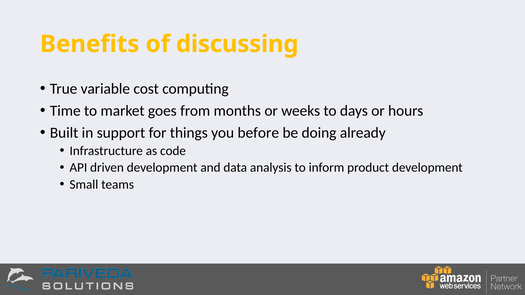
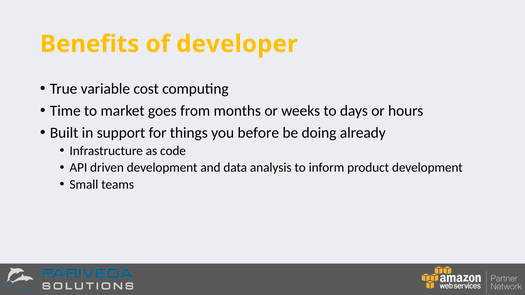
discussing: discussing -> developer (237, 44)
